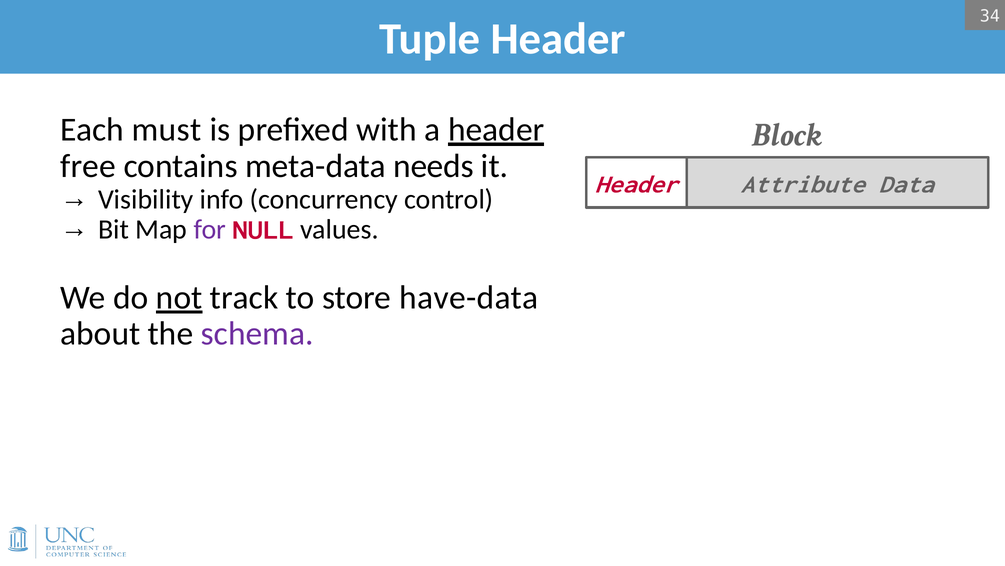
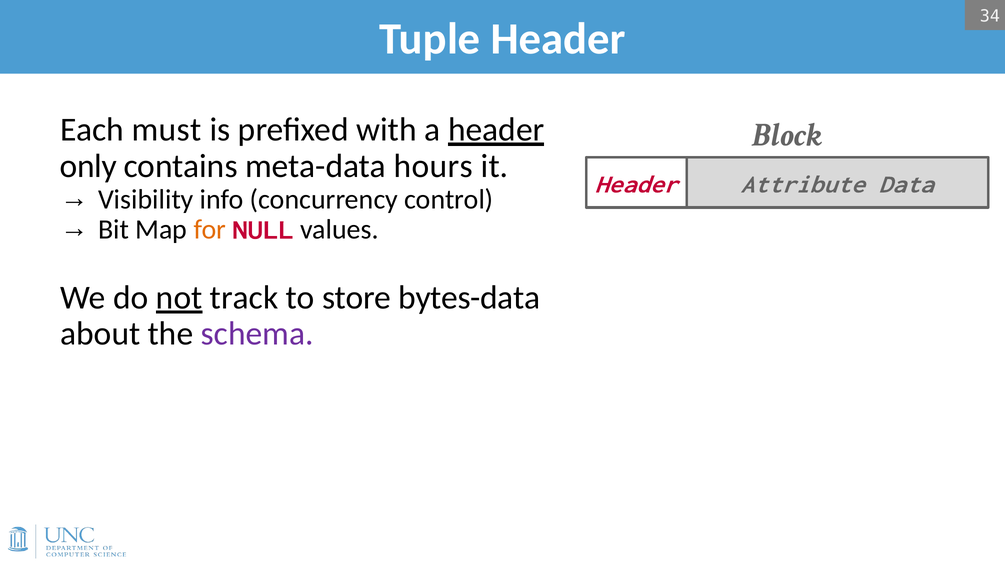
free: free -> only (88, 166)
needs: needs -> hours (433, 166)
for colour: purple -> orange (210, 229)
have-data: have-data -> bytes-data (469, 297)
